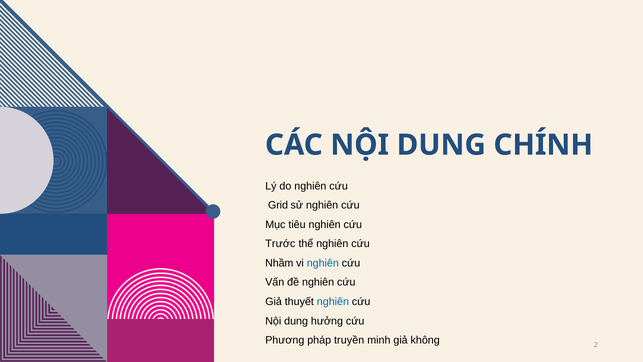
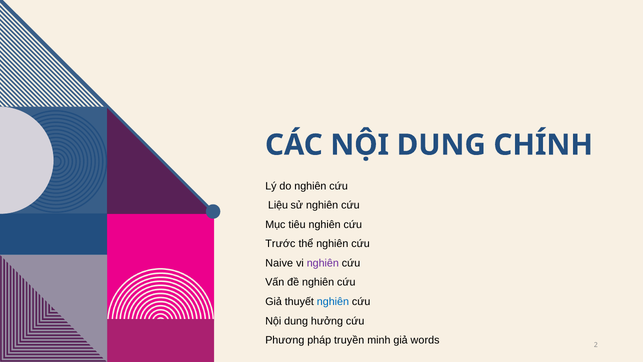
Grid: Grid -> Liệu (278, 205)
Nhầm: Nhầm -> Naive (279, 263)
nghiên colour: blue -> purple (323, 263)
không: không -> words (425, 340)
